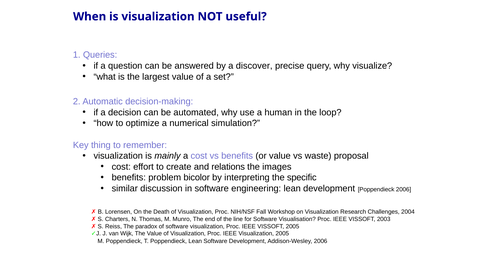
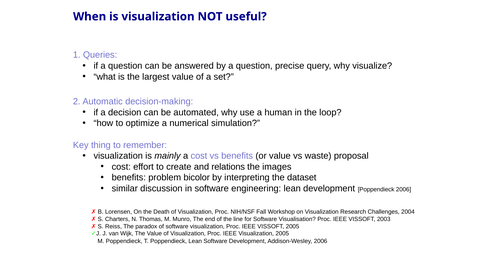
by a discover: discover -> question (254, 66)
specific: specific -> dataset (302, 177)
